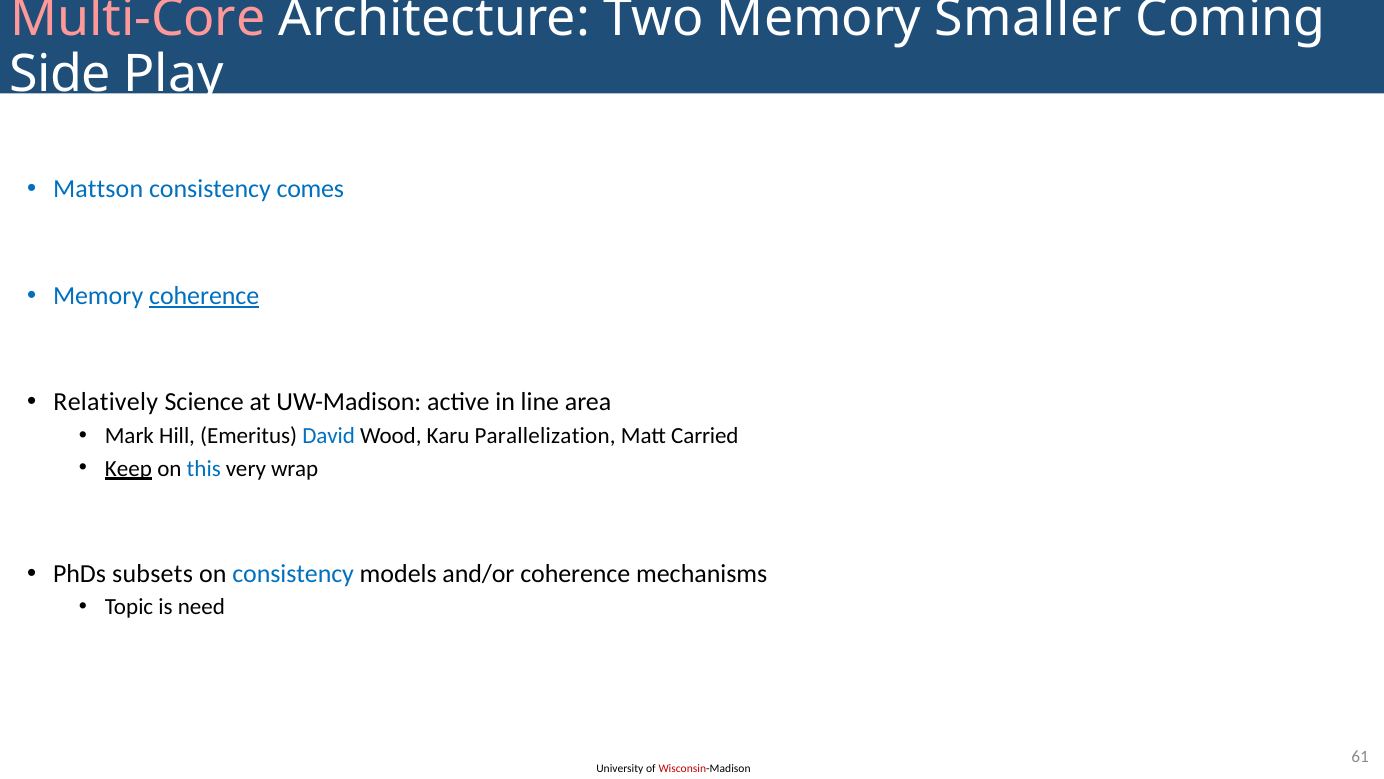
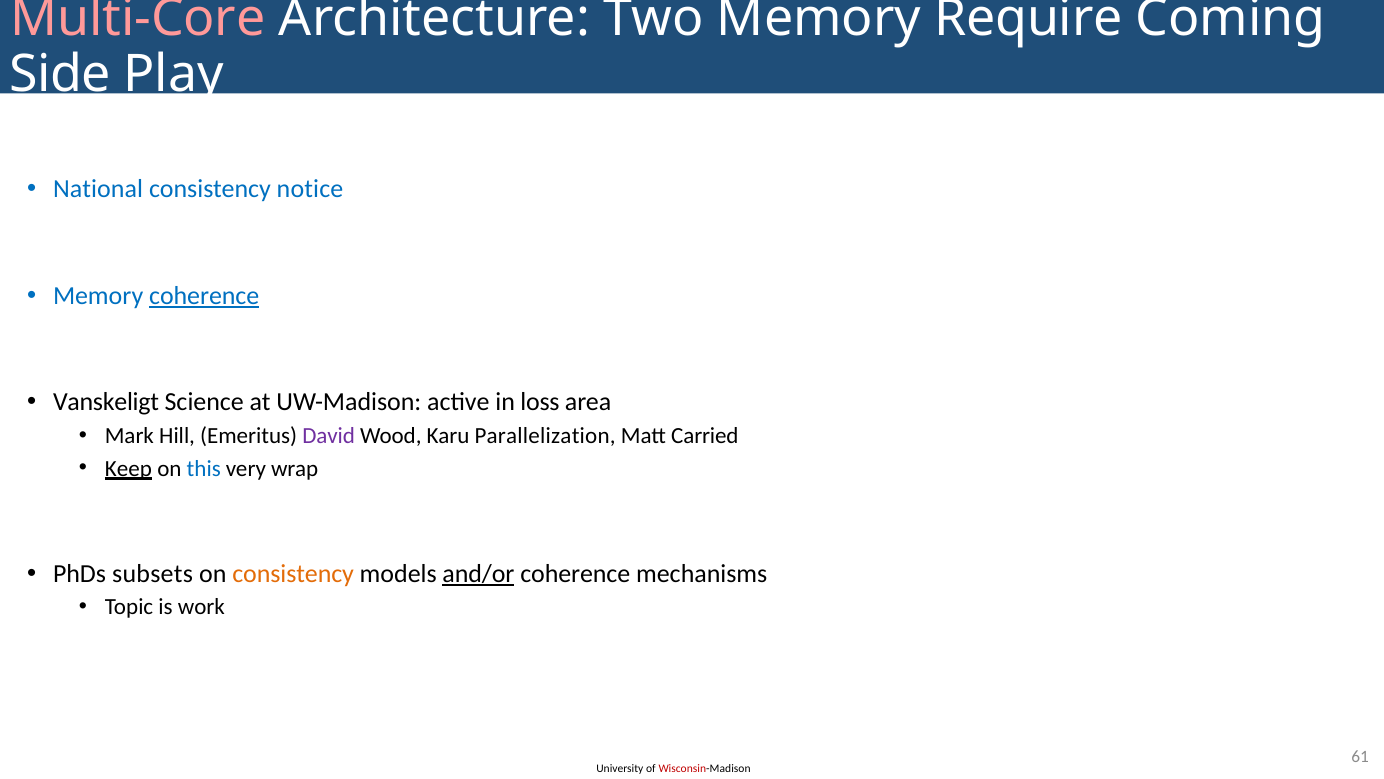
Smaller: Smaller -> Require (1028, 18)
Mattson: Mattson -> National (98, 189)
comes: comes -> notice (310, 189)
Relatively: Relatively -> Vanskeligt (106, 402)
line: line -> loss (540, 402)
David colour: blue -> purple (329, 436)
consistency colour: blue -> orange (293, 573)
and/or underline: none -> present (478, 573)
need: need -> work (201, 607)
